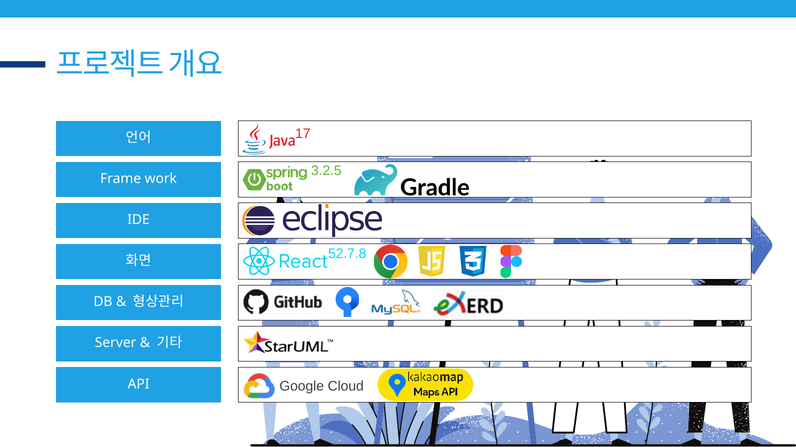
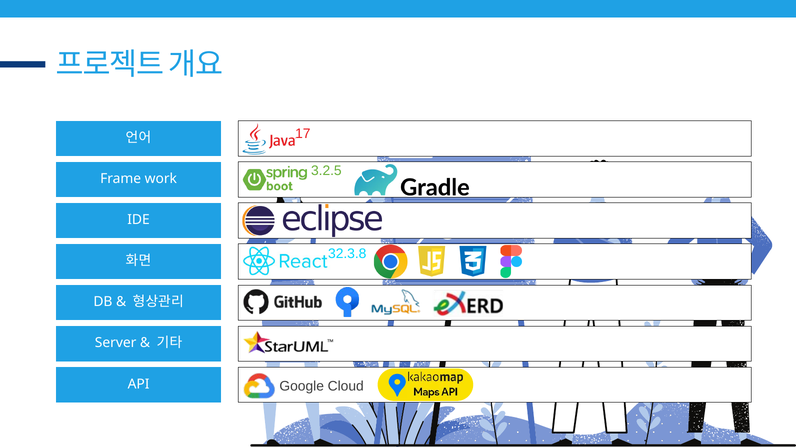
52.7.8: 52.7.8 -> 32.3.8 (347, 254)
